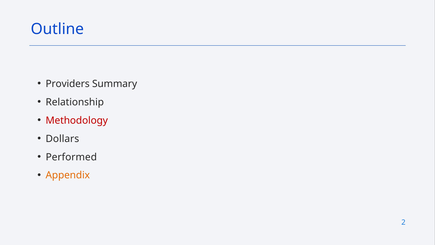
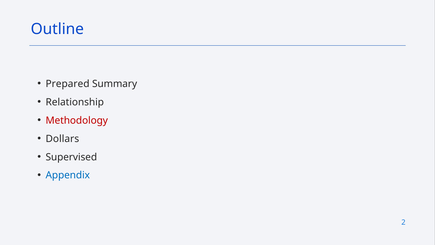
Providers: Providers -> Prepared (68, 84)
Performed: Performed -> Supervised (71, 157)
Appendix colour: orange -> blue (68, 175)
